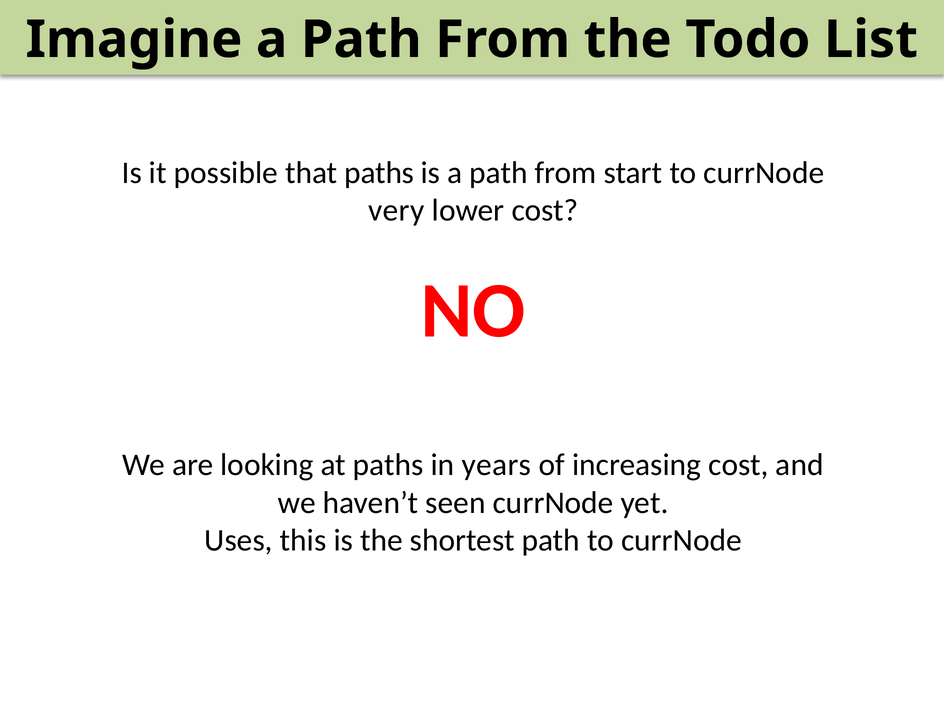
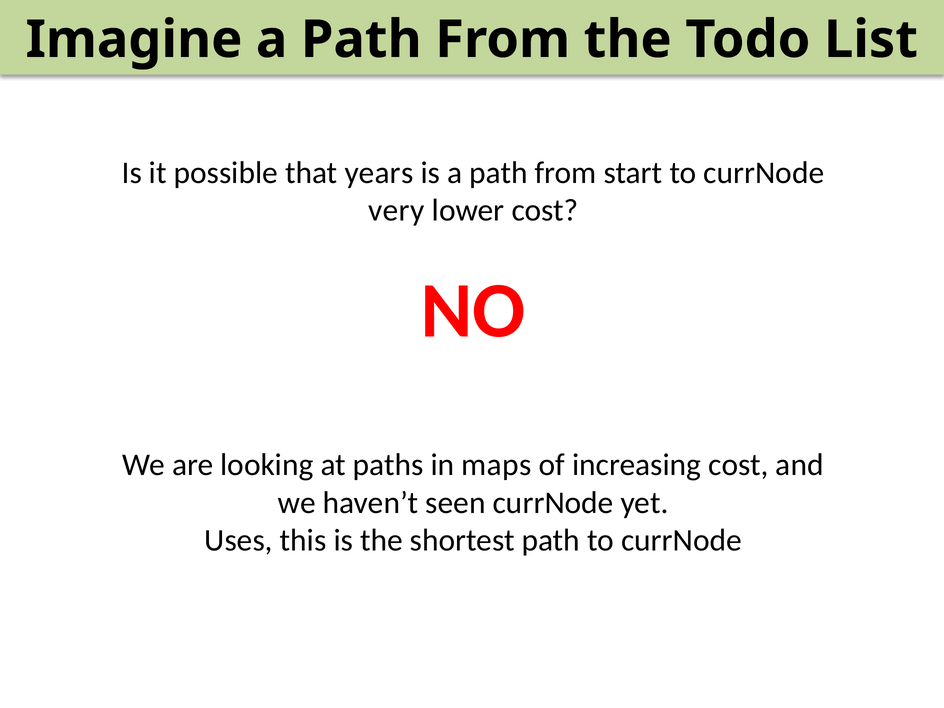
that paths: paths -> years (379, 173)
years: years -> maps (496, 465)
